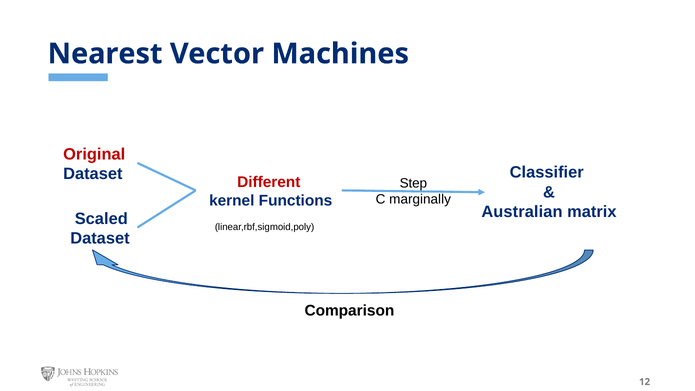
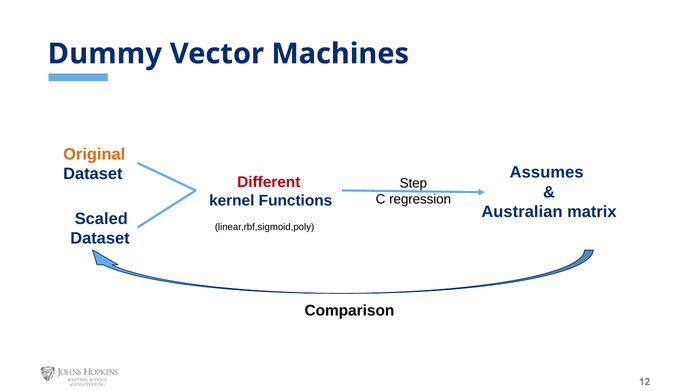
Nearest: Nearest -> Dummy (105, 54)
Original colour: red -> orange (94, 154)
Classifier: Classifier -> Assumes (547, 173)
marginally: marginally -> regression (420, 199)
